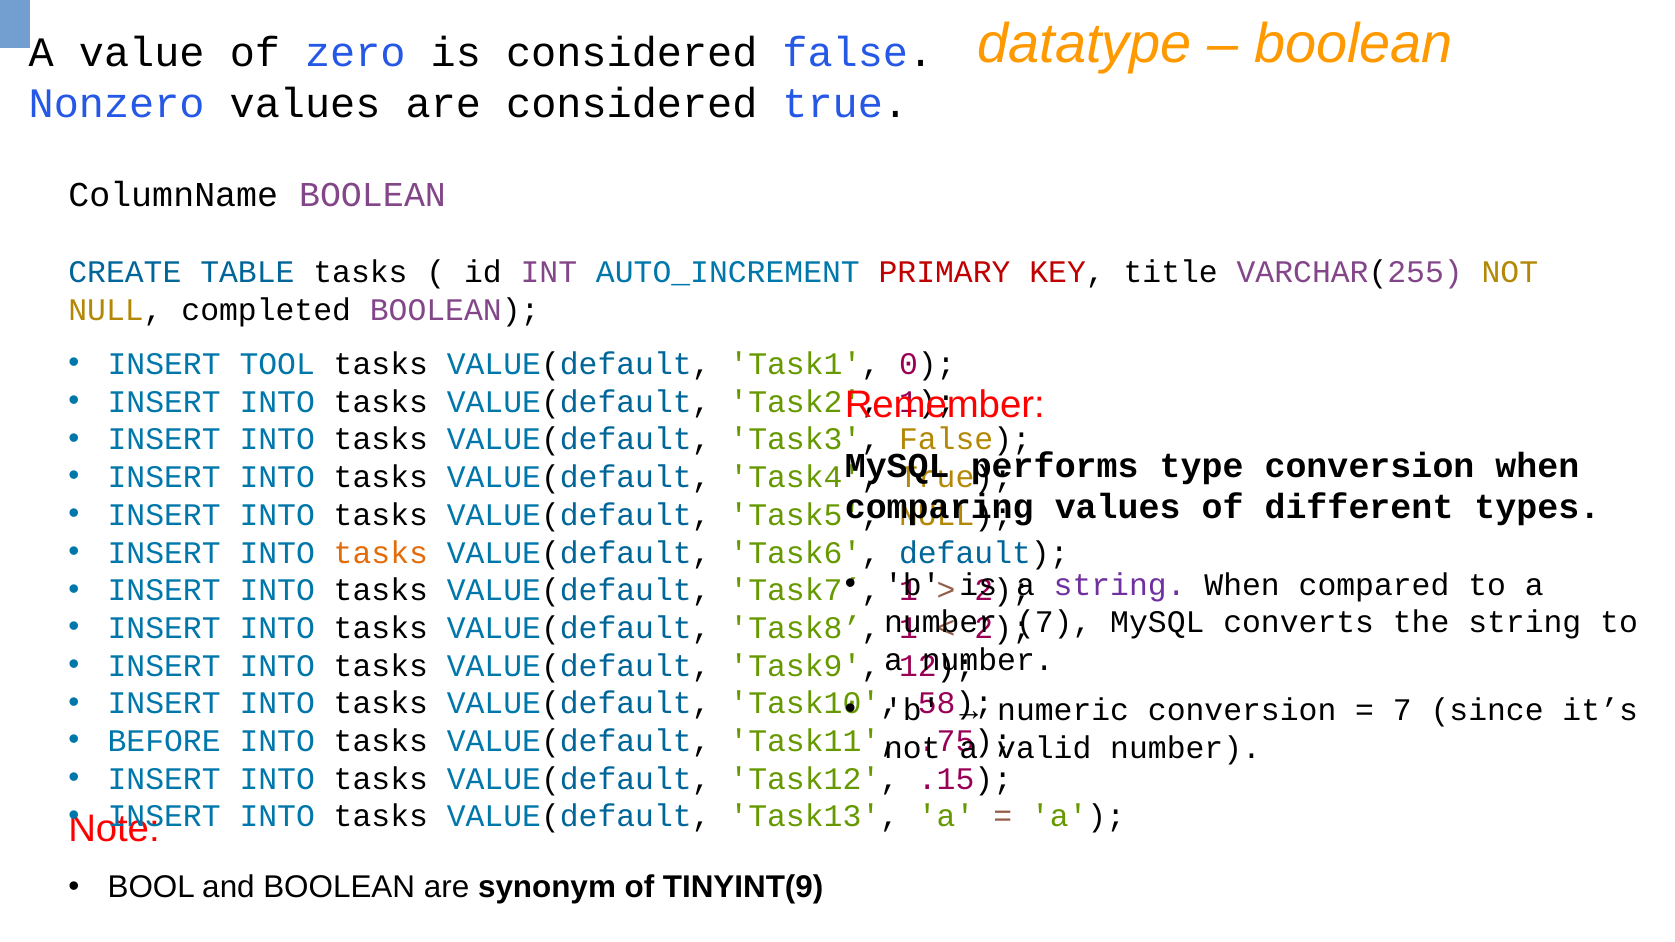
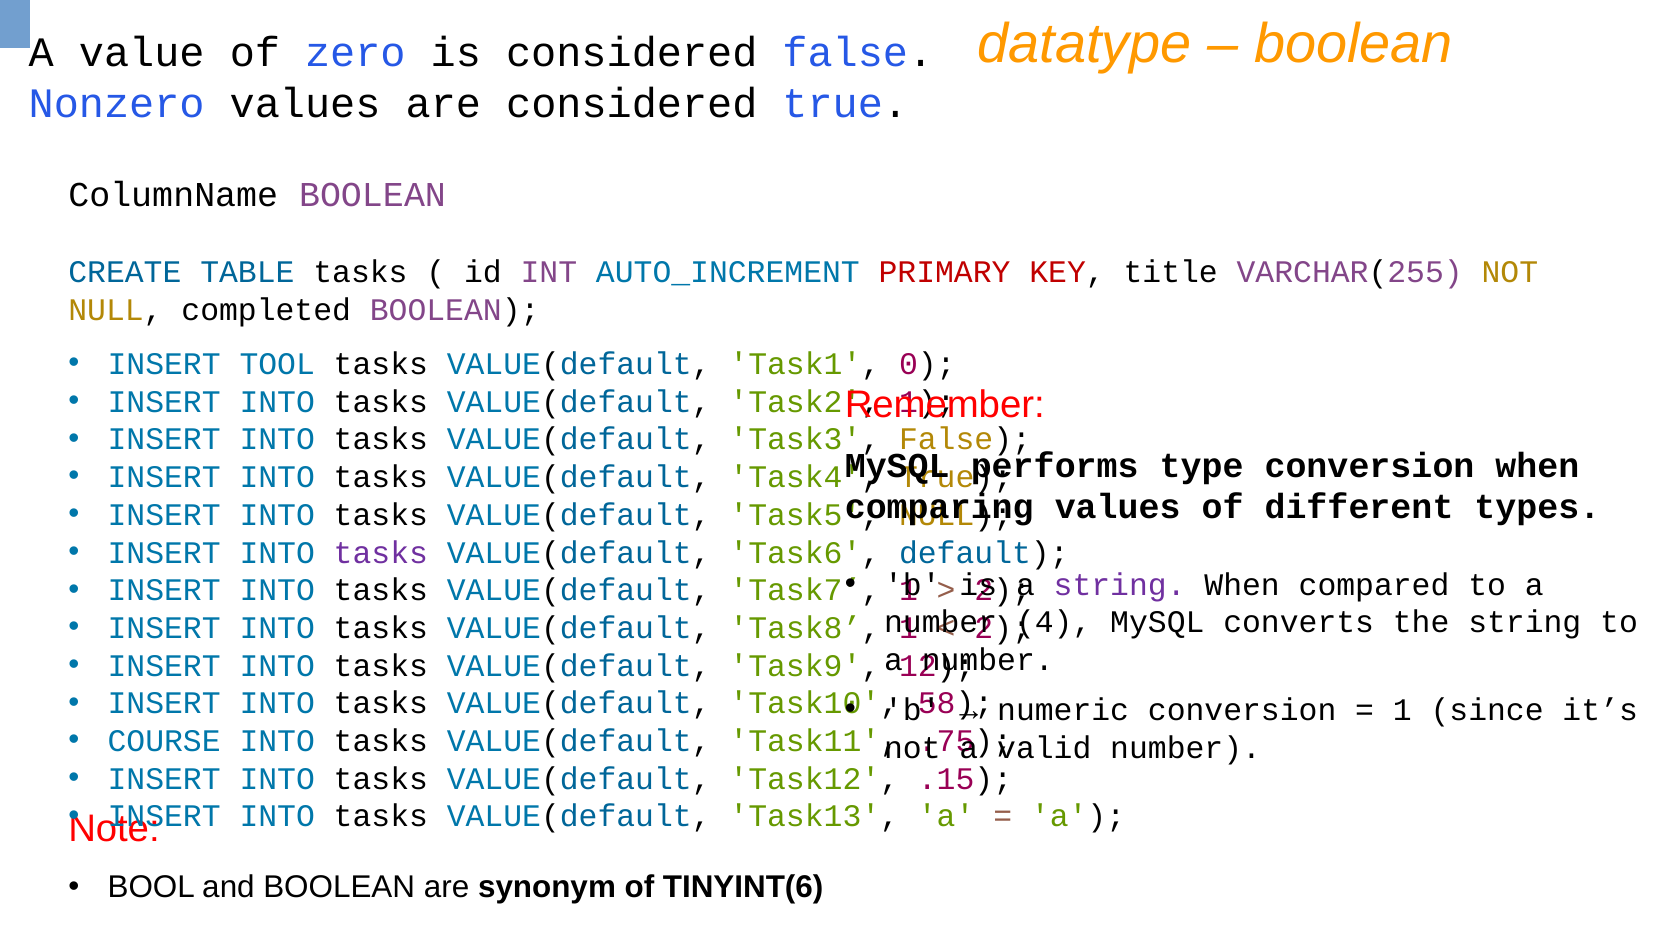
tasks colour: orange -> purple (381, 553)
7: 7 -> 4 (1054, 622)
7: 7 -> 1 (1402, 710)
BEFORE: BEFORE -> COURSE (164, 741)
TINYINT(9: TINYINT(9 -> TINYINT(6 (743, 888)
